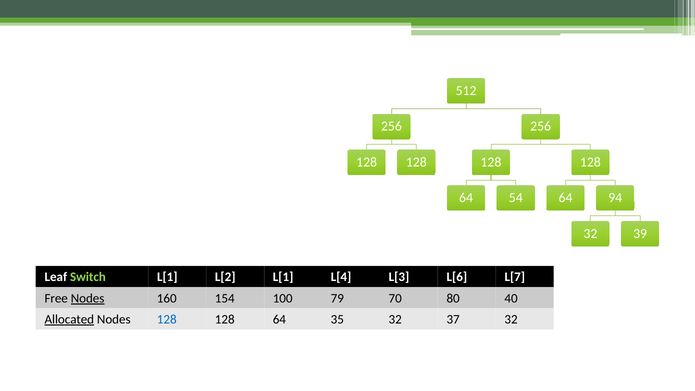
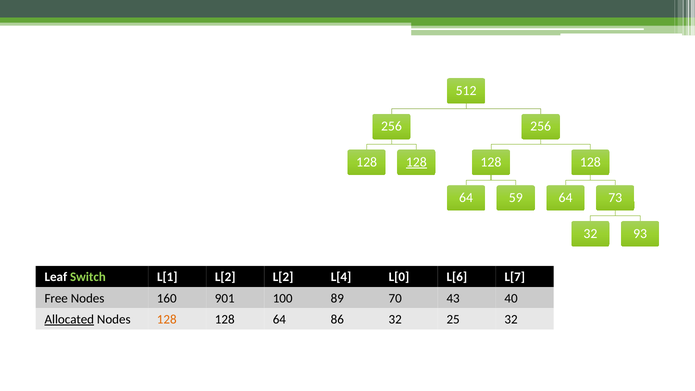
128 underline: none -> present (416, 162)
54: 54 -> 59 (516, 198)
94: 94 -> 73 (615, 198)
39: 39 -> 93 (640, 234)
L[2 L[1: L[1 -> L[2 (283, 277)
L[3: L[3 -> L[0 (399, 277)
Nodes underline: present -> none (88, 298)
154: 154 -> 901 (225, 298)
79: 79 -> 89 (337, 298)
80: 80 -> 43 (453, 298)
128 colour: blue -> orange (167, 319)
35: 35 -> 86 (337, 319)
37: 37 -> 25 (453, 319)
